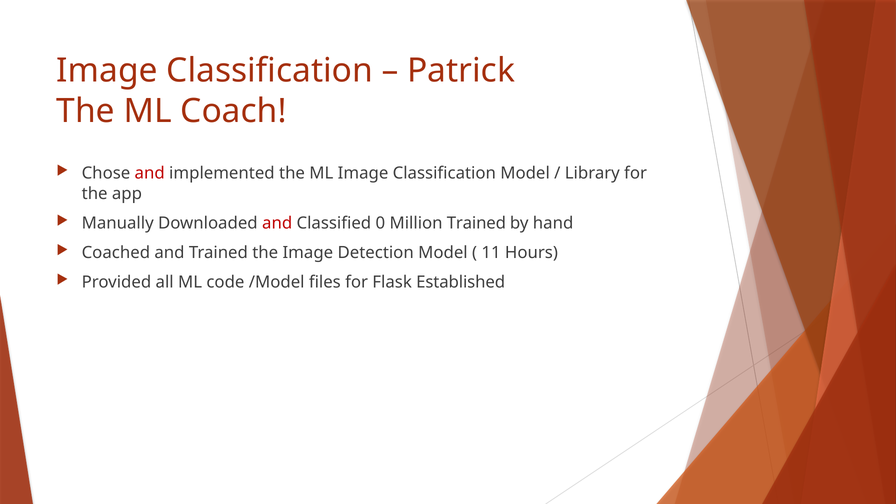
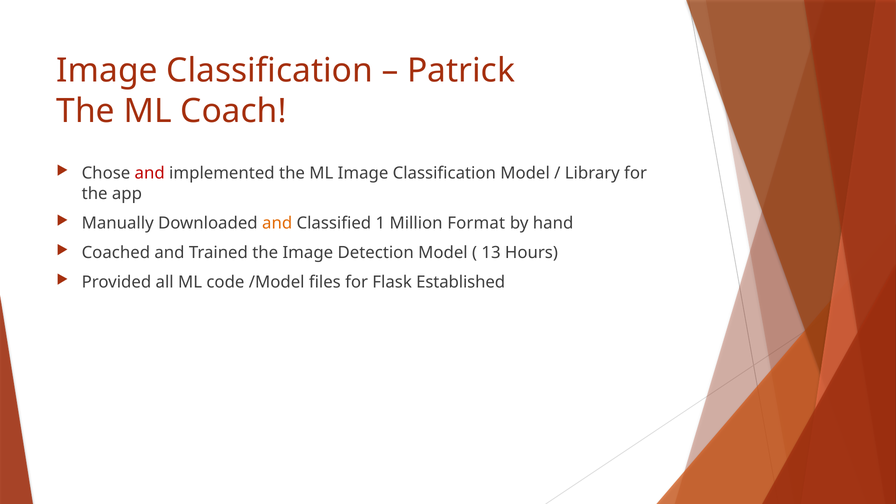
and colour: red -> orange (277, 223)
0: 0 -> 1 (380, 223)
Million Trained: Trained -> Format (476, 223)
11: 11 -> 13 (491, 253)
